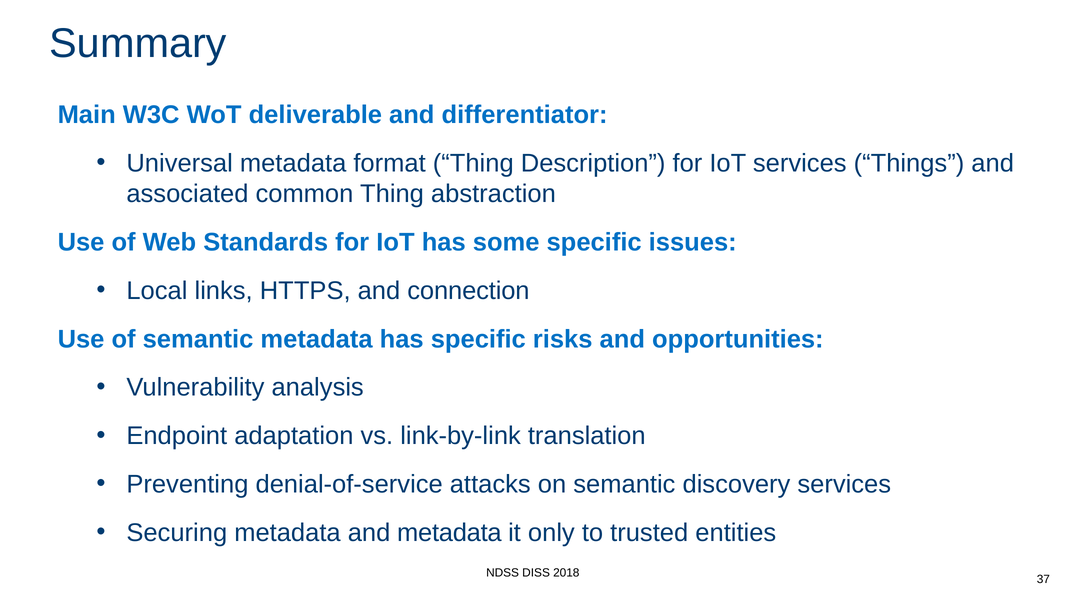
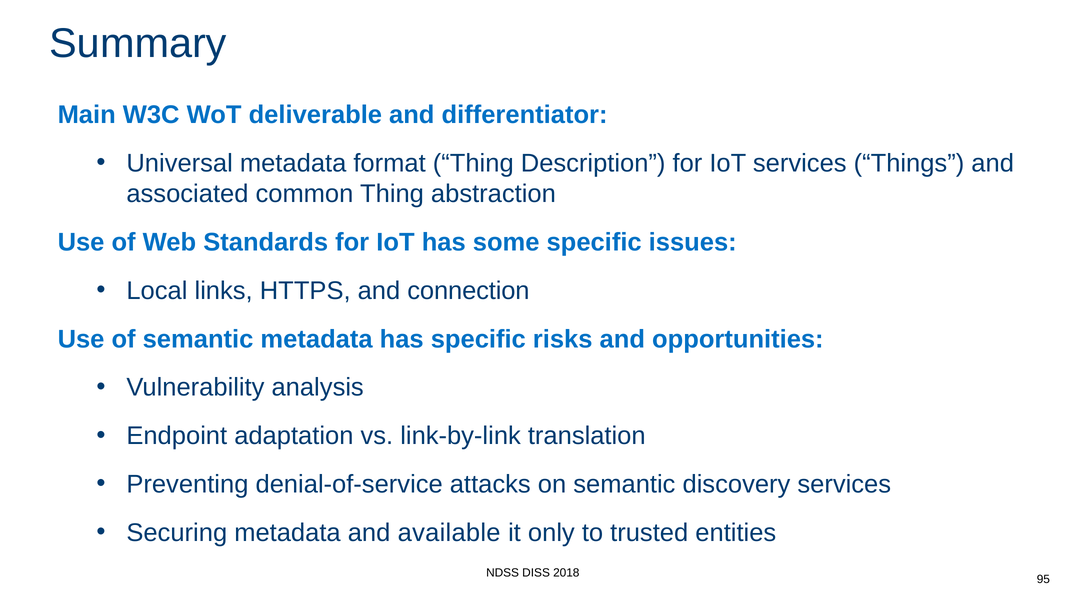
and metadata: metadata -> available (449, 532)
37: 37 -> 95 (1043, 579)
